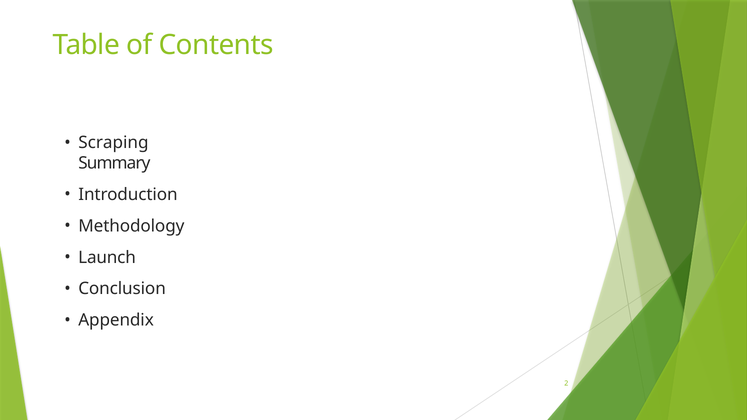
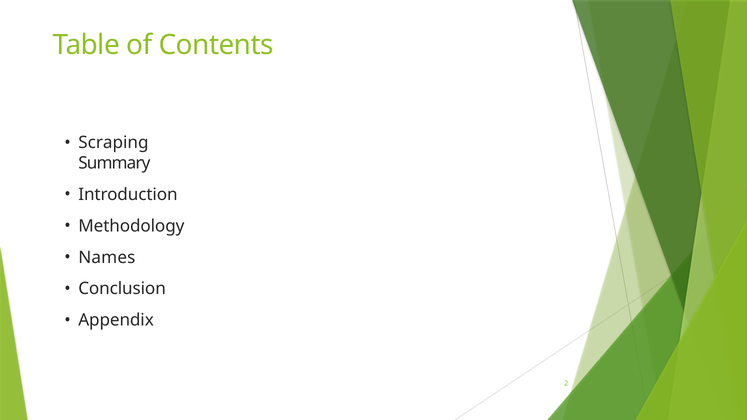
Launch: Launch -> Names (107, 258)
